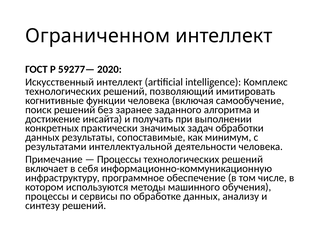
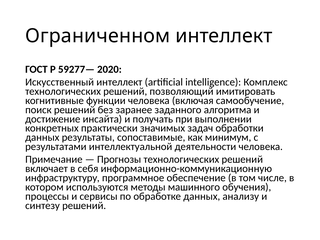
Процессы: Процессы -> Прогнозы (119, 159)
